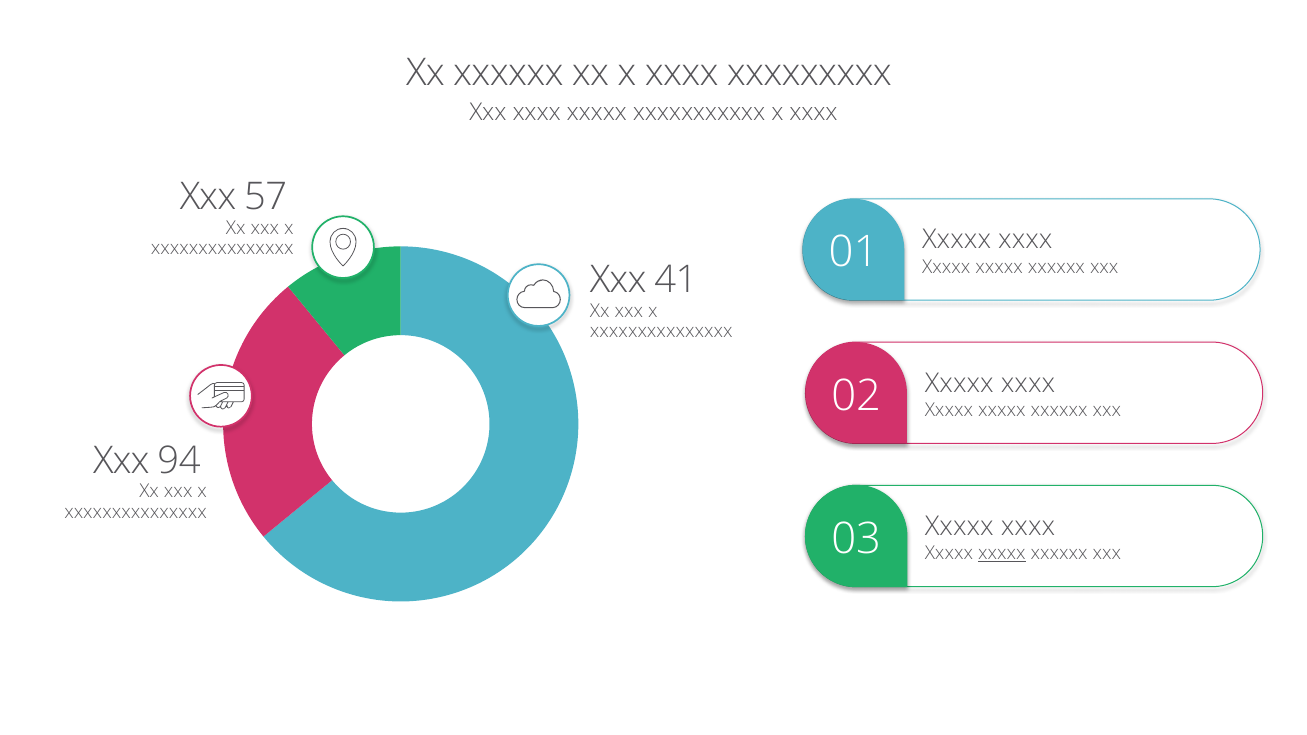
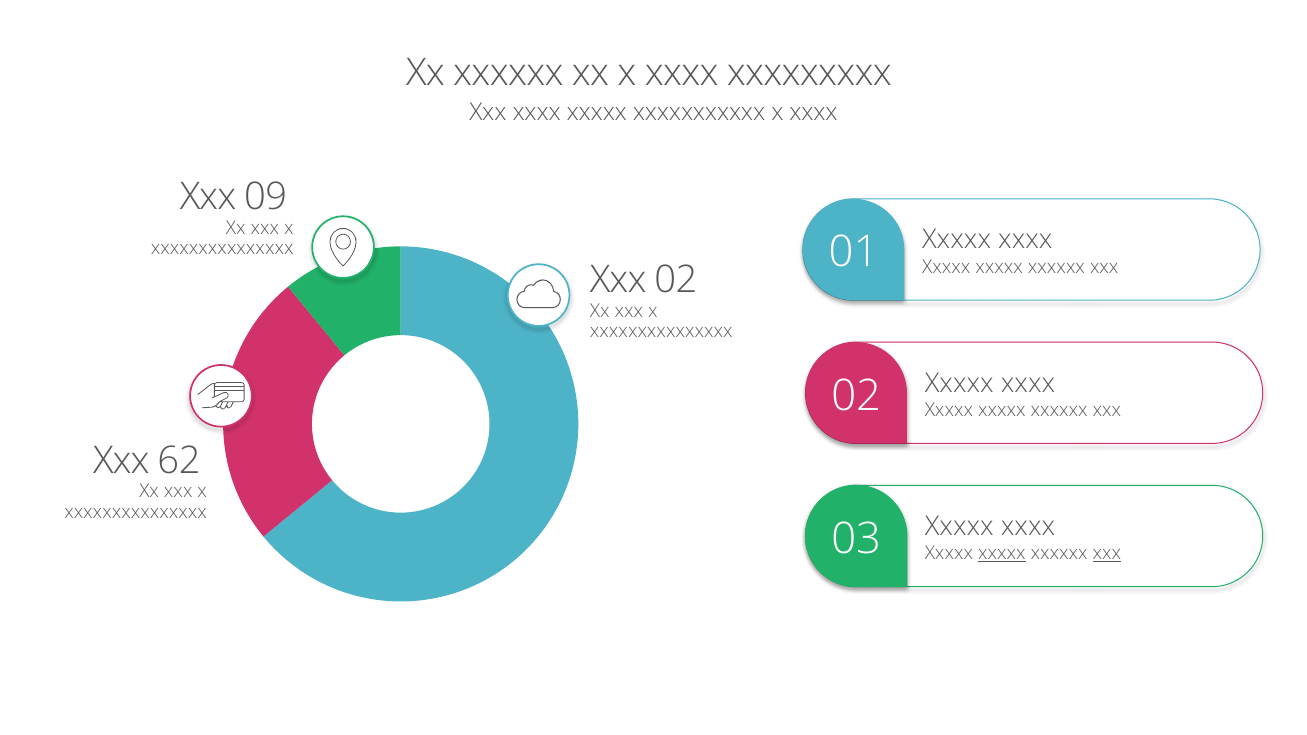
57: 57 -> 09 (266, 197)
41: 41 -> 02 (676, 280)
94: 94 -> 62 (179, 461)
xxx underline: none -> present (1107, 554)
